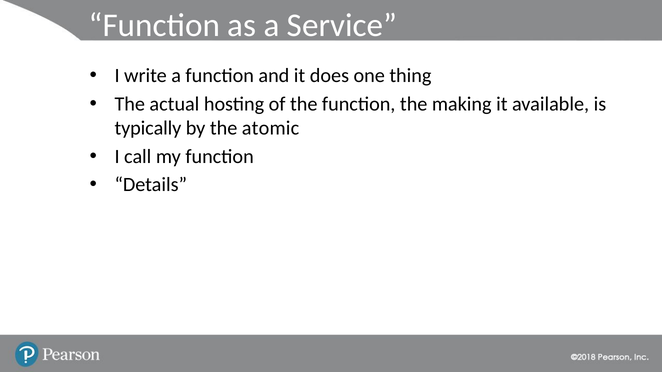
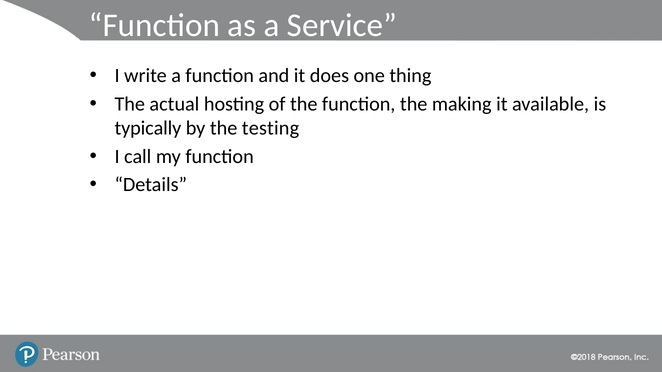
atomic: atomic -> testing (271, 128)
